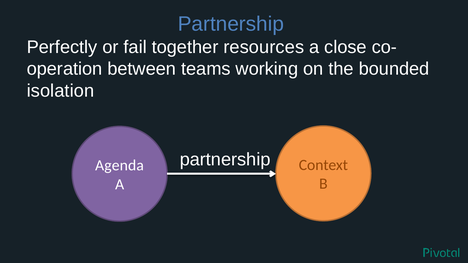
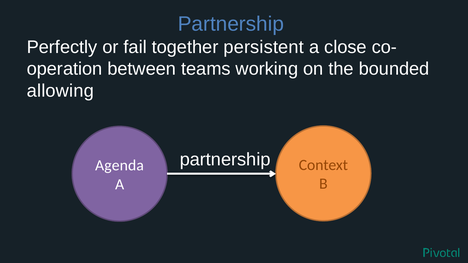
resources: resources -> persistent (264, 47)
isolation: isolation -> allowing (60, 91)
